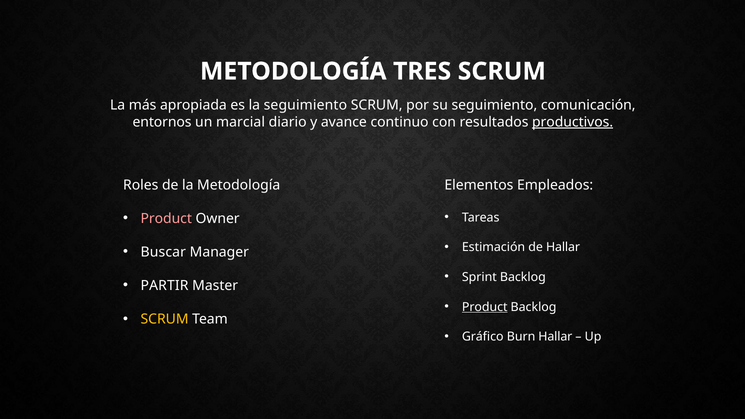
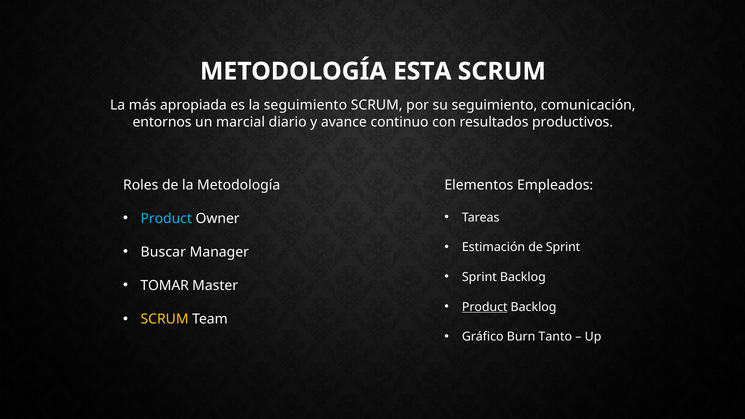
TRES: TRES -> ESTA (422, 71)
productivos underline: present -> none (573, 122)
Product colour: pink -> light blue (166, 219)
de Hallar: Hallar -> Sprint (563, 247)
PARTIR: PARTIR -> TOMAR (165, 286)
Burn Hallar: Hallar -> Tanto (555, 337)
